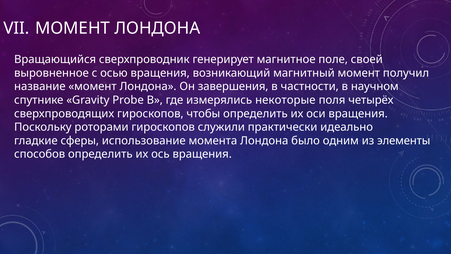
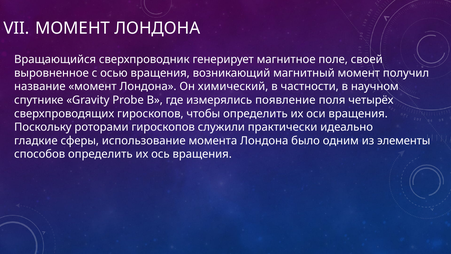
завершения: завершения -> химический (233, 86)
некоторые: некоторые -> появление (285, 100)
